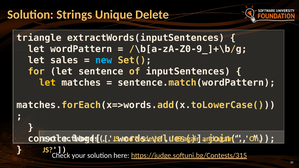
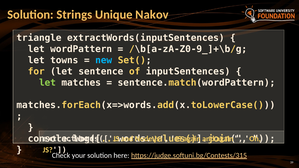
Delete: Delete -> Nakov (152, 15)
sales: sales -> towns (64, 60)
let colour: yellow -> light green (48, 83)
